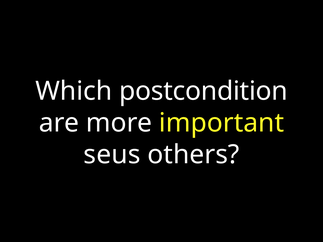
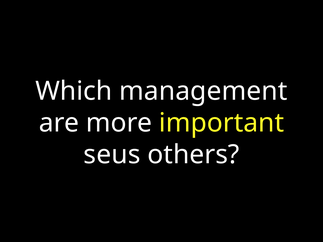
postcondition: postcondition -> management (203, 91)
